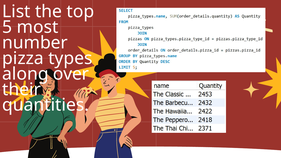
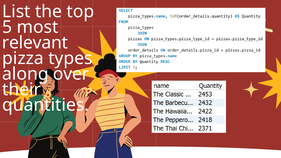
number: number -> relevant (35, 43)
